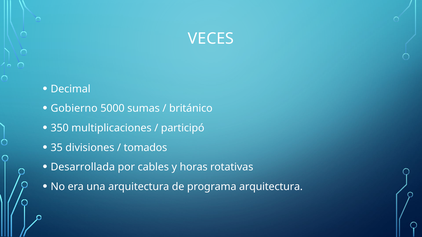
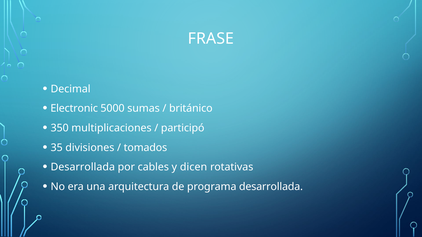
VECES: VECES -> FRASE (211, 39)
Gobierno: Gobierno -> Electronic (74, 109)
horas: horas -> dicen (194, 167)
programa arquitectura: arquitectura -> desarrollada (271, 187)
